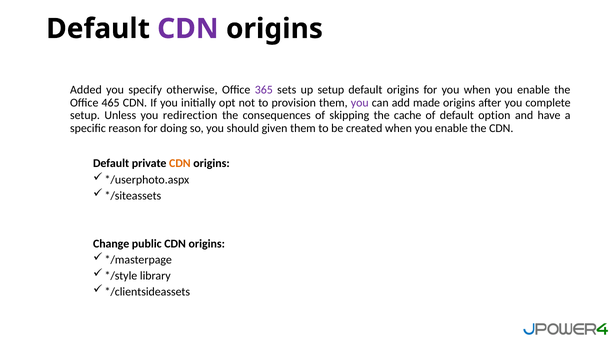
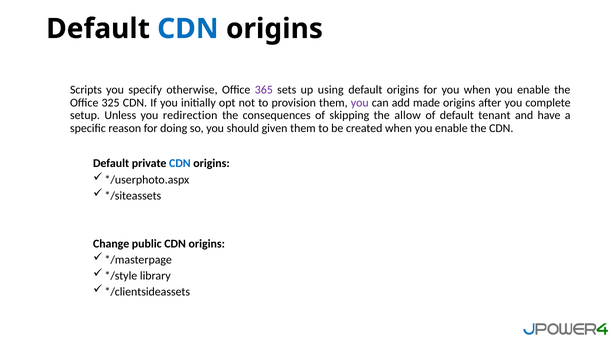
CDN colour: purple -> blue (188, 29)
Added: Added -> Scripts (86, 90)
up setup: setup -> using (331, 90)
465: 465 -> 325 (111, 103)
cache: cache -> allow (408, 115)
option: option -> tenant (494, 115)
CDN colour: orange -> blue (180, 163)
